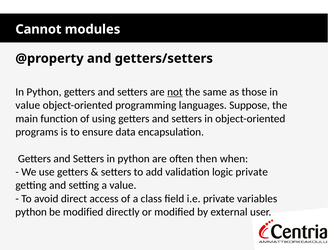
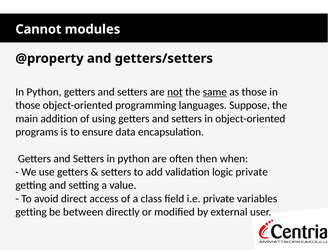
same underline: none -> present (215, 92)
value: value -> those (28, 106)
function: function -> addition (59, 119)
python: python -> getting (31, 212)
be modified: modified -> between (83, 212)
